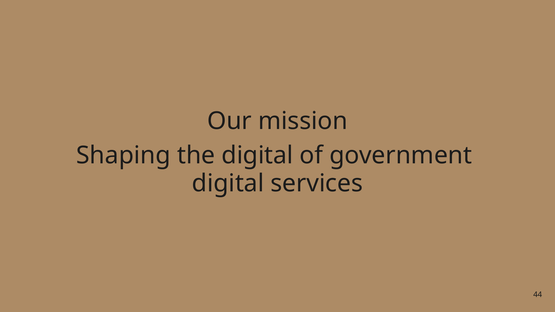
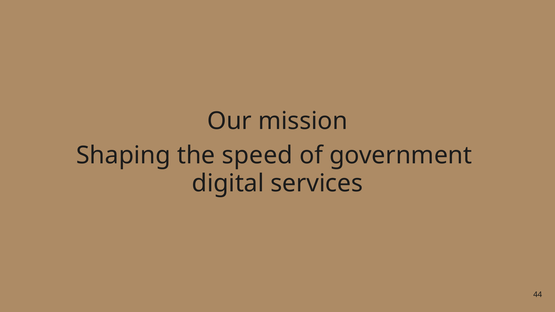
the digital: digital -> speed (257, 155)
